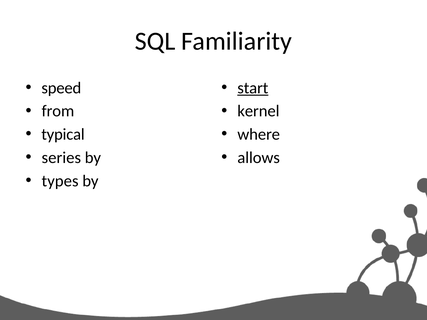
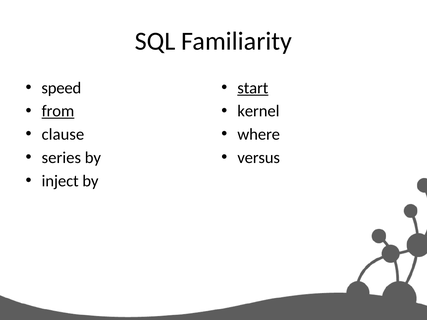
from underline: none -> present (58, 111)
typical: typical -> clause (63, 135)
allows: allows -> versus (259, 158)
types: types -> inject (60, 181)
